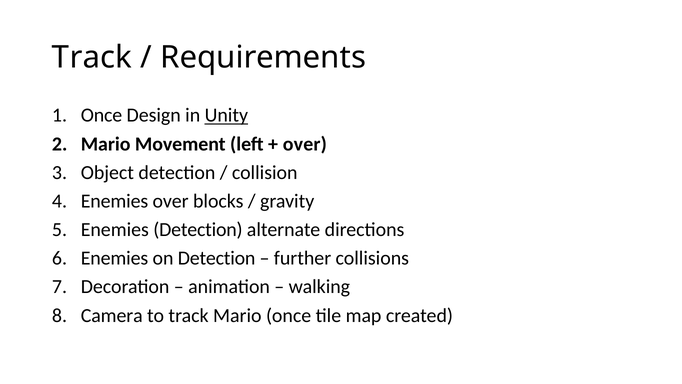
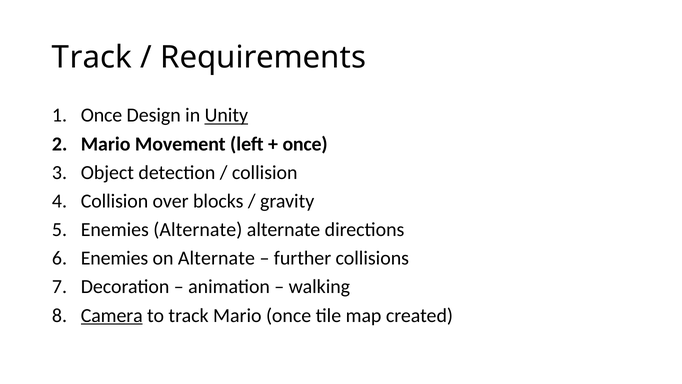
over: over -> once (305, 144)
Enemies: Enemies -> Collision (114, 201)
Enemies Detection: Detection -> Alternate (198, 229)
on Detection: Detection -> Alternate (216, 258)
Camera underline: none -> present (112, 315)
